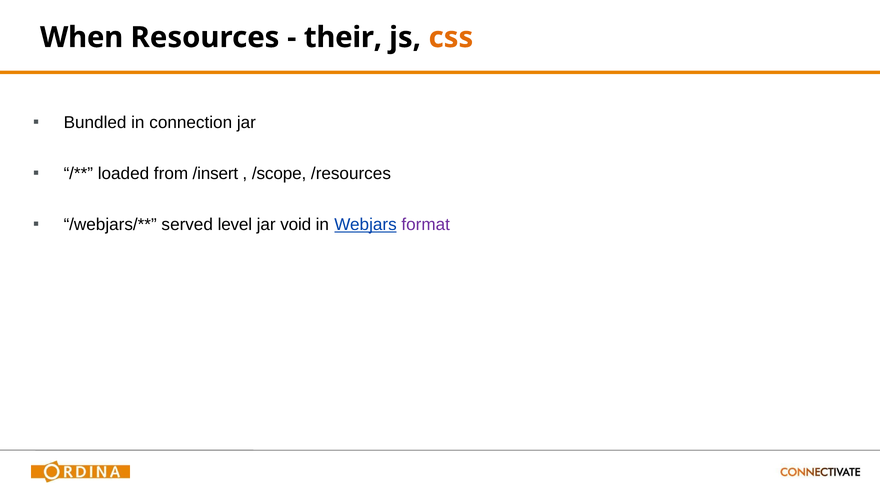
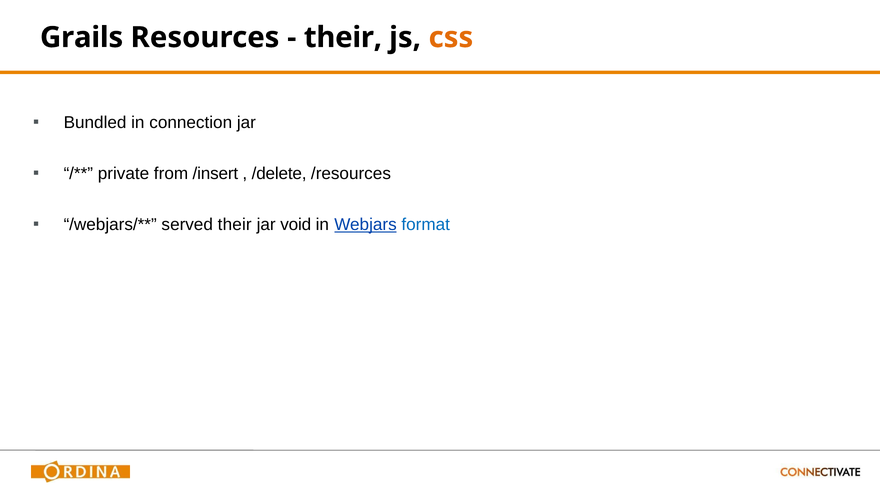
When: When -> Grails (82, 37)
loaded: loaded -> private (123, 174)
/scope: /scope -> /delete (279, 174)
served level: level -> their (235, 224)
format colour: purple -> blue (426, 224)
